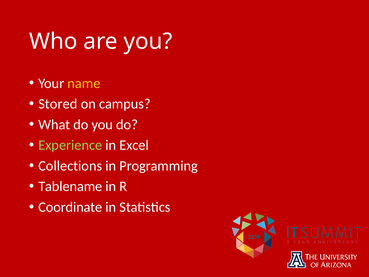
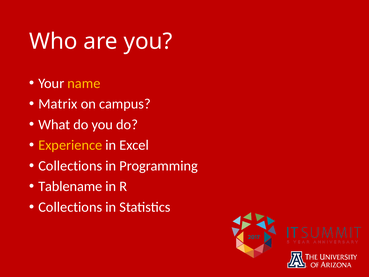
Stored: Stored -> Matrix (58, 104)
Experience colour: light green -> yellow (70, 145)
Coordinate: Coordinate -> Collections (70, 207)
